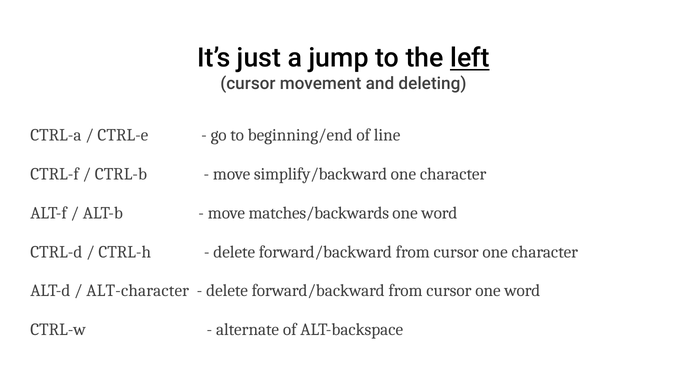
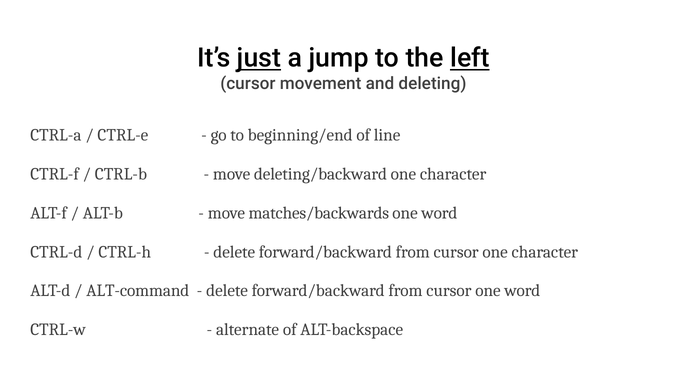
just underline: none -> present (259, 58)
simplify/backward: simplify/backward -> deleting/backward (320, 174)
ALT-character: ALT-character -> ALT-command (138, 291)
